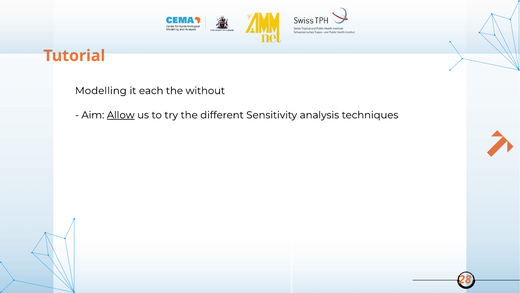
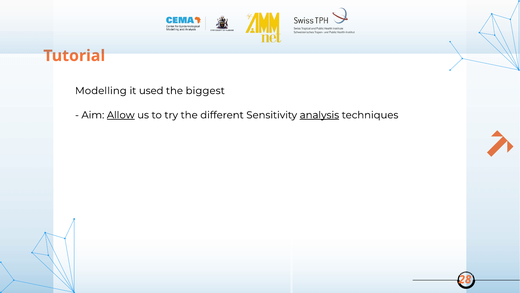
each: each -> used (151, 91)
without: without -> biggest (205, 91)
analysis underline: none -> present (319, 115)
